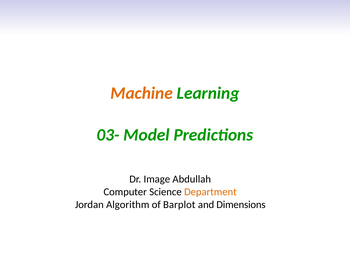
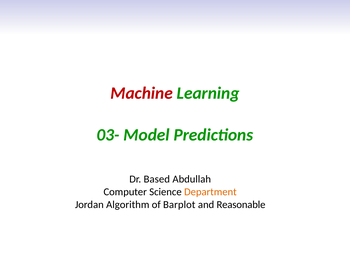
Machine colour: orange -> red (142, 93)
Image: Image -> Based (157, 179)
Dimensions: Dimensions -> Reasonable (241, 204)
